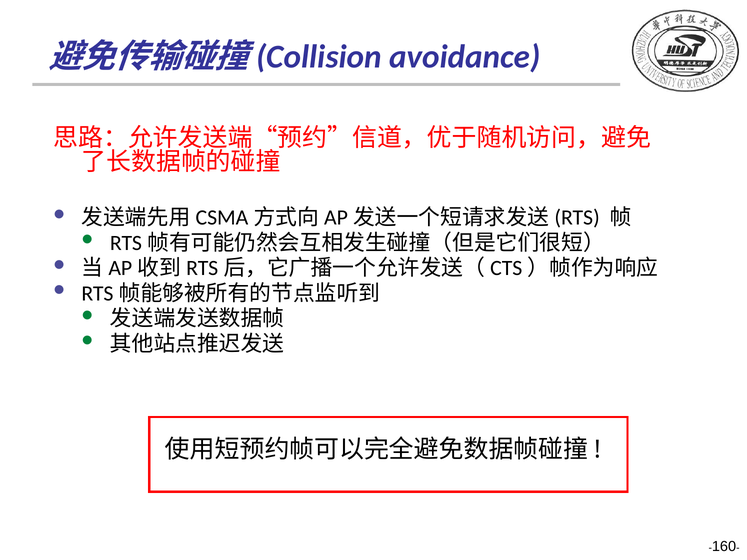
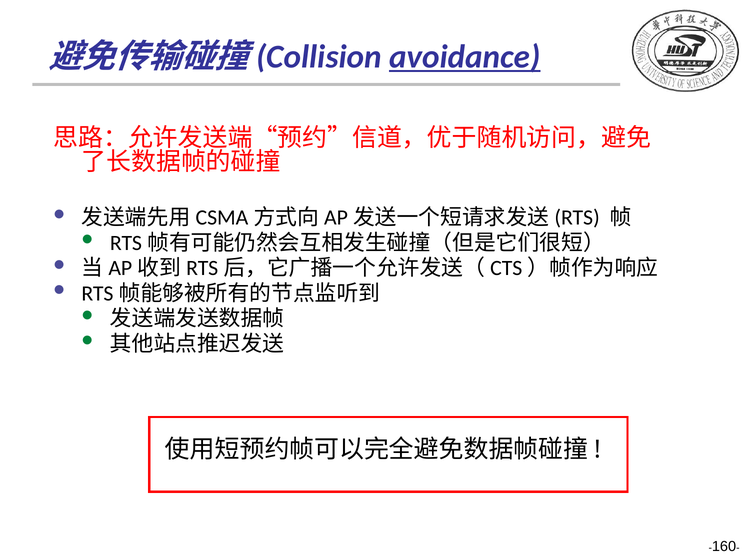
avoidance underline: none -> present (465, 57)
